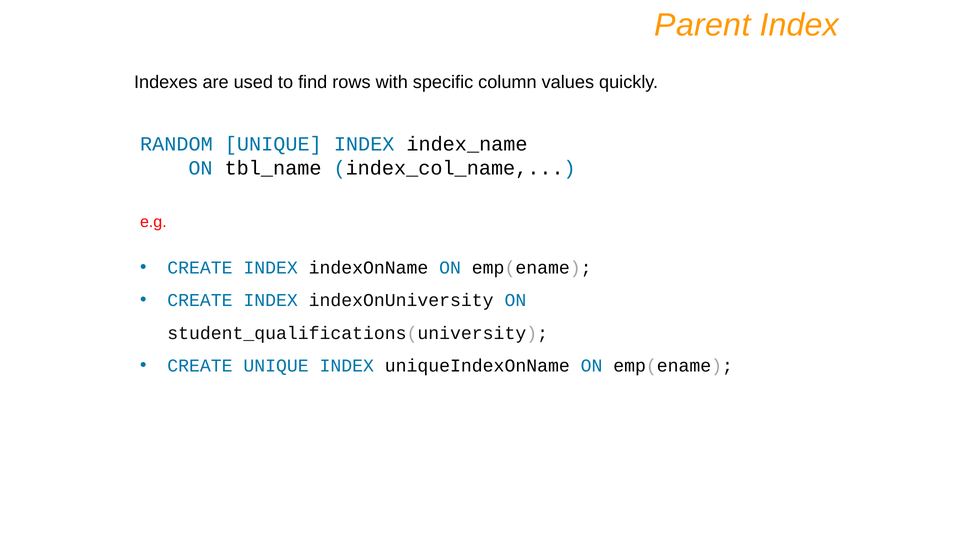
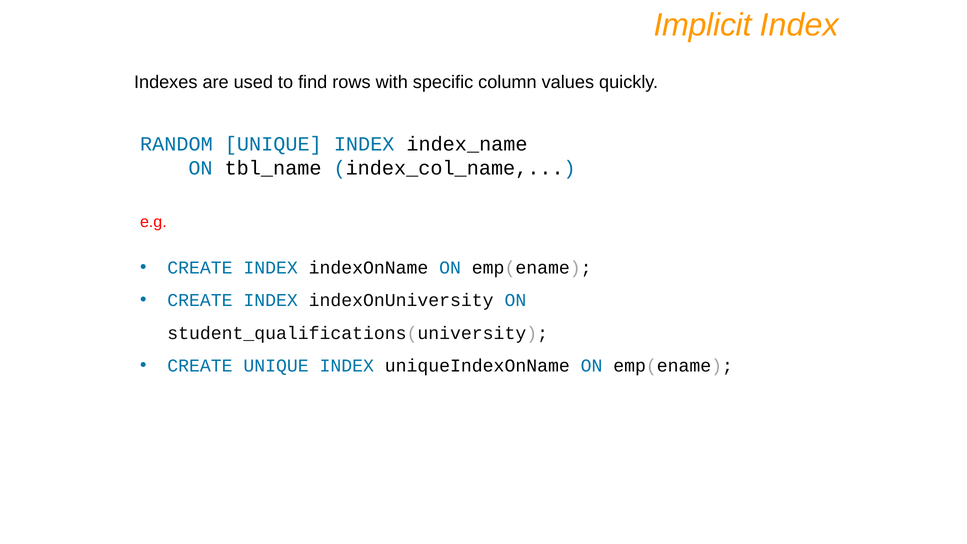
Parent: Parent -> Implicit (703, 25)
